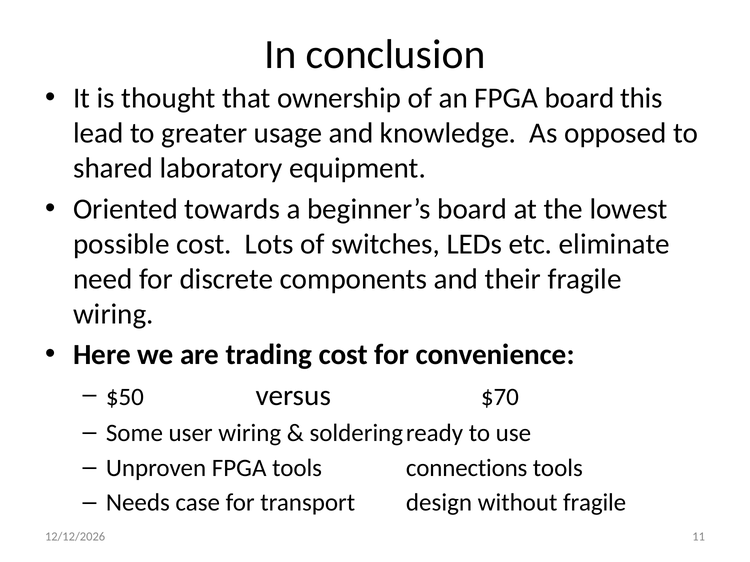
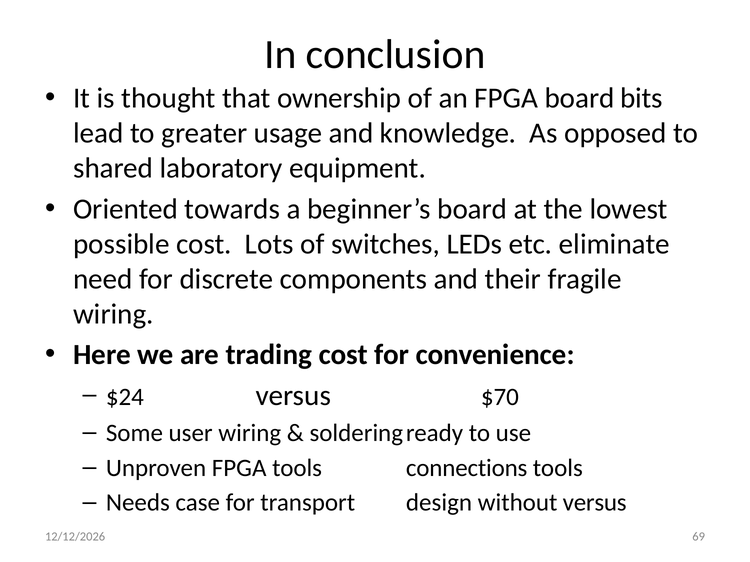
this: this -> bits (641, 98)
$50: $50 -> $24 (125, 397)
without fragile: fragile -> versus (595, 503)
11: 11 -> 69 (699, 537)
